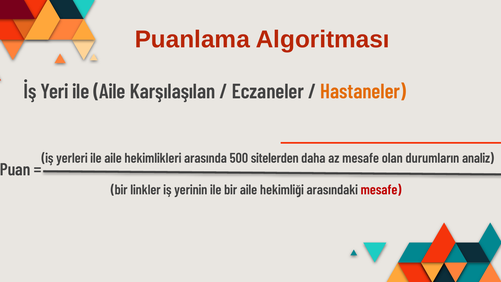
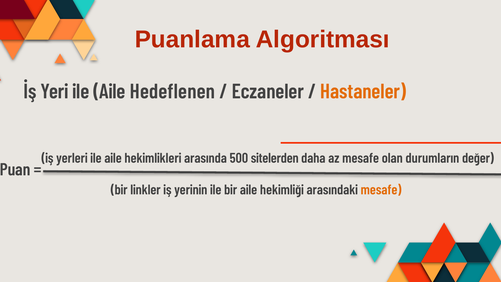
Karşılaşılan: Karşılaşılan -> Hedeflenen (172, 91)
analiz: analiz -> değer (478, 158)
mesafe colour: red -> orange (381, 190)
